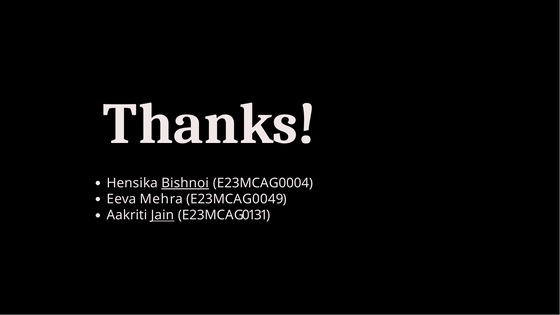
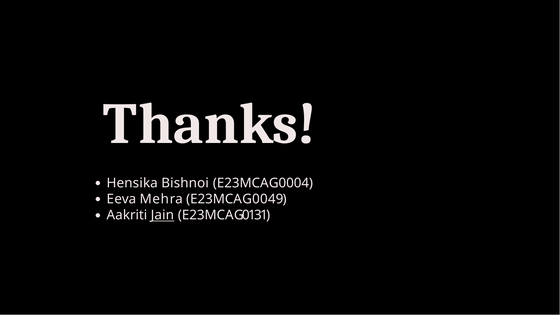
Bishnoi underline: present -> none (185, 183)
